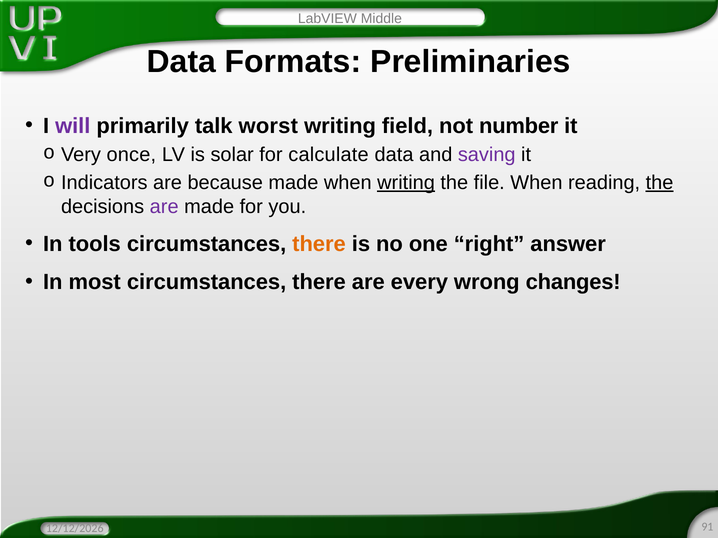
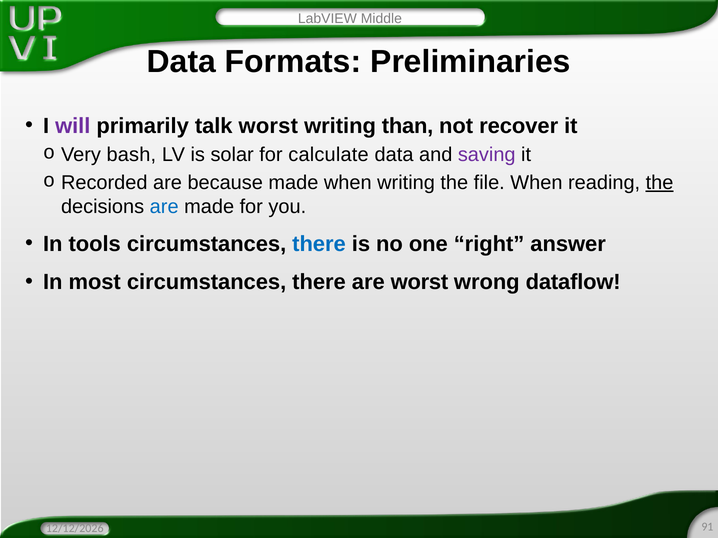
field: field -> than (408, 126)
number: number -> recover (519, 126)
once: once -> bash (131, 155)
Indicators: Indicators -> Recorded (104, 183)
writing underline: present -> none (406, 183)
are colour: purple -> blue (164, 207)
there colour: orange -> blue (319, 244)
are every: every -> worst (419, 282)
changes: changes -> dataflow (573, 282)
